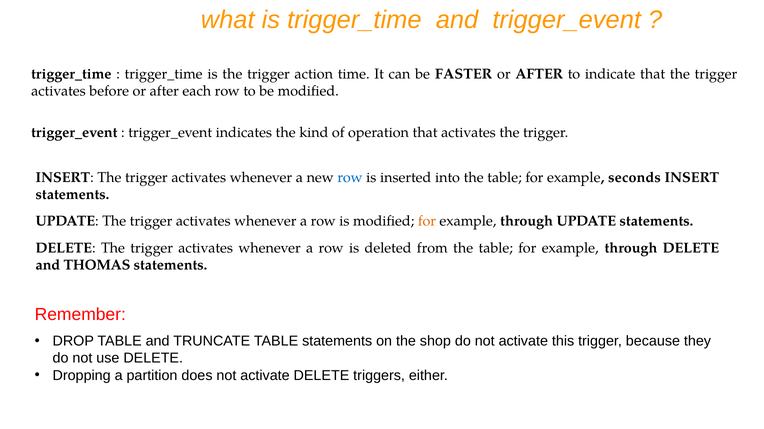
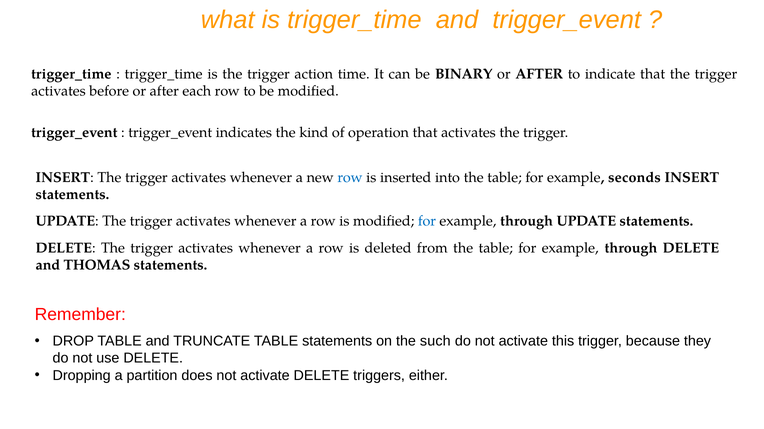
FASTER: FASTER -> BINARY (464, 74)
for colour: orange -> blue (427, 222)
shop: shop -> such (435, 342)
